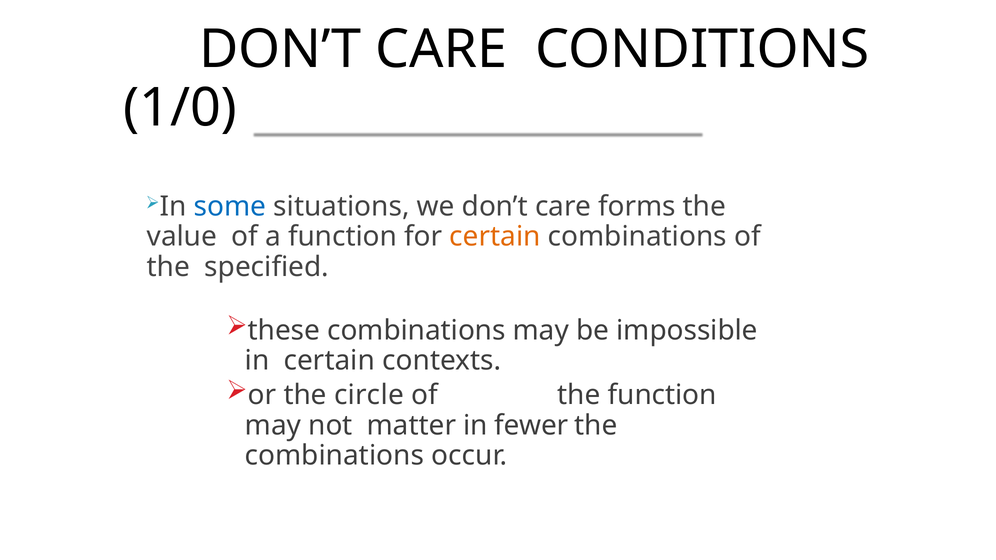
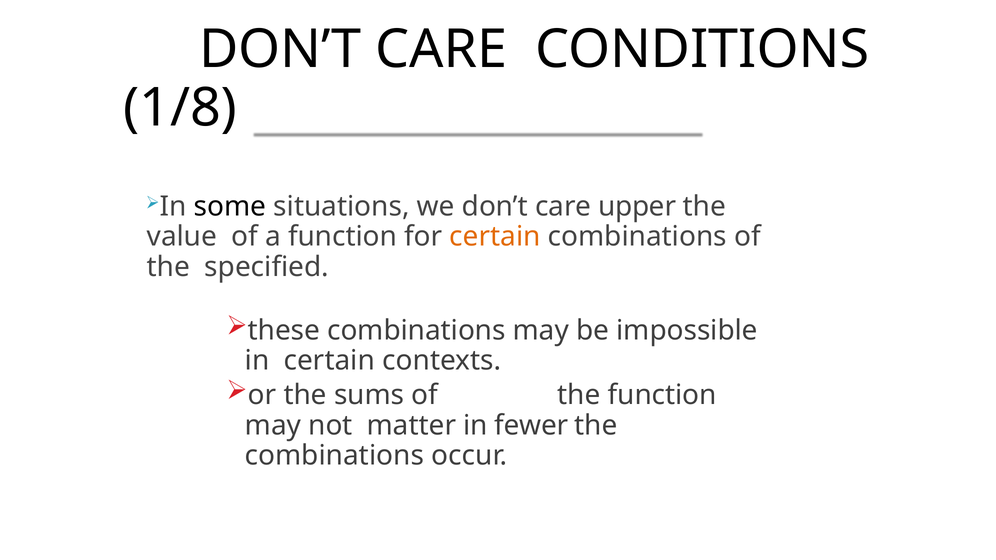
1/0: 1/0 -> 1/8 (180, 108)
some colour: blue -> black (230, 206)
forms: forms -> upper (637, 206)
circle: circle -> sums (369, 395)
